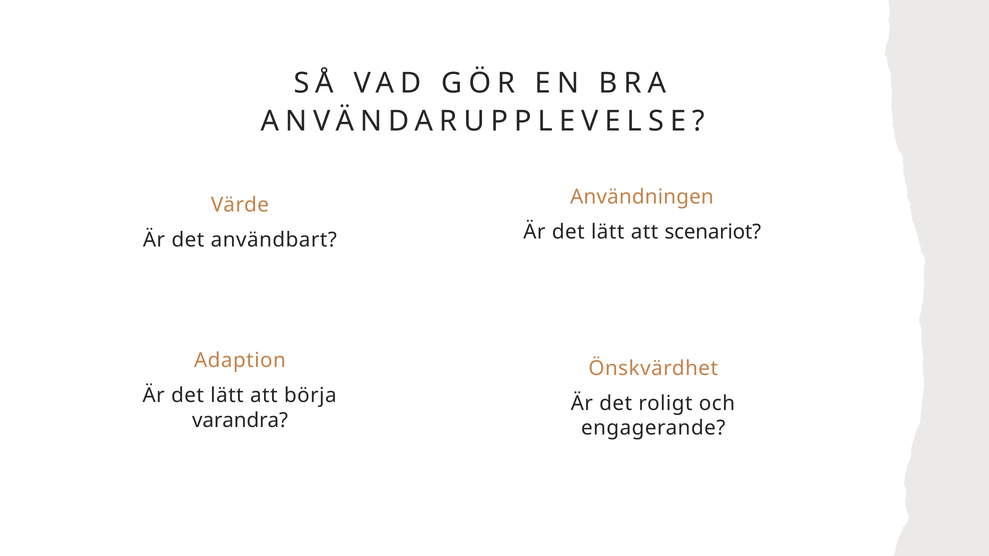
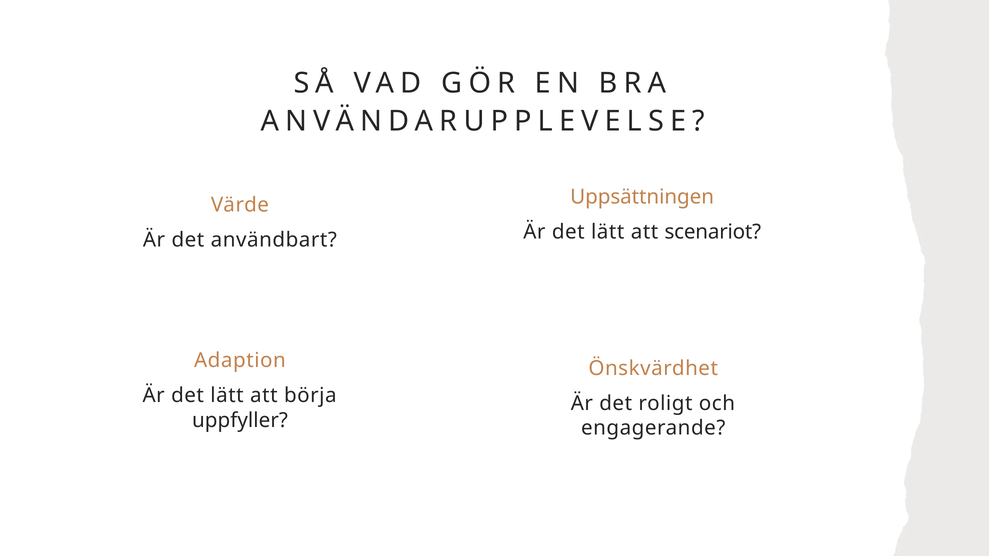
Användningen: Användningen -> Uppsättningen (642, 197)
varandra: varandra -> uppfyller (240, 421)
